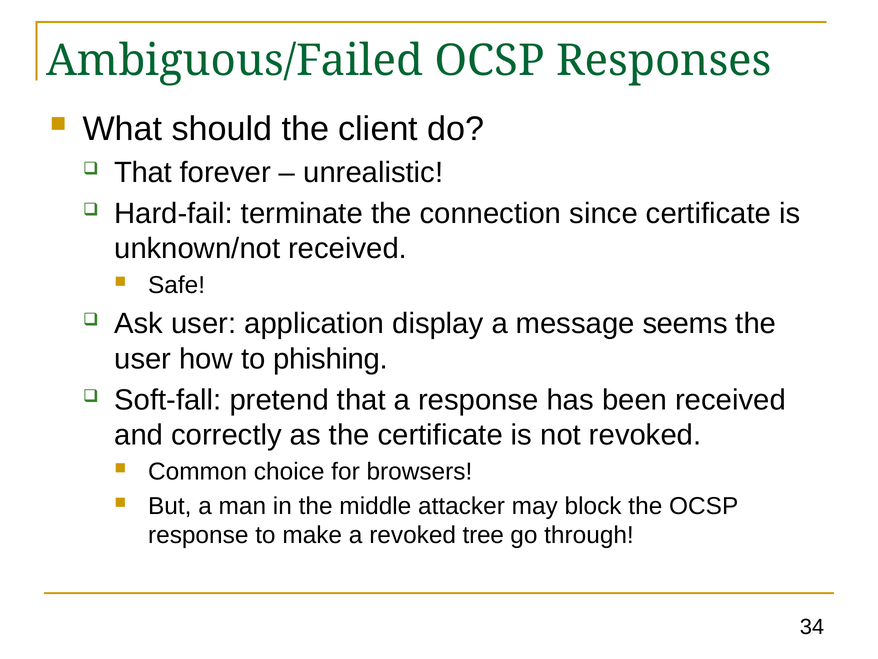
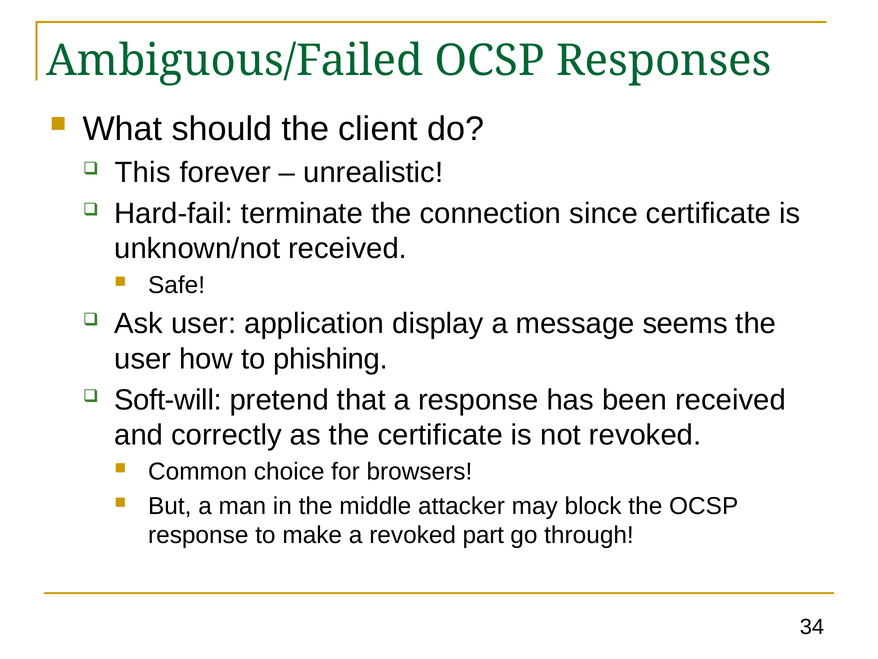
That: That -> This (143, 172)
Soft-fall: Soft-fall -> Soft-will (168, 400)
tree: tree -> part (483, 535)
